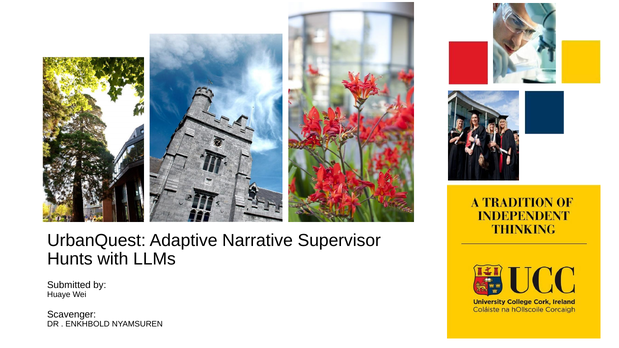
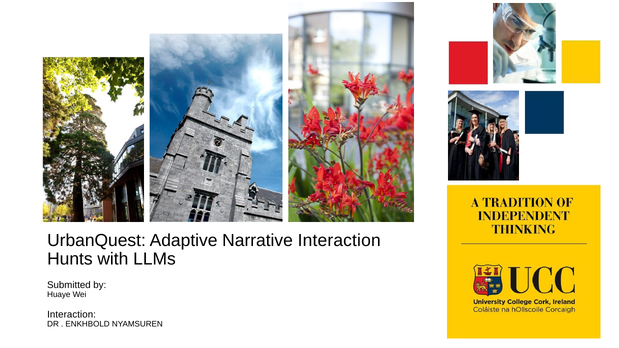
Narrative Supervisor: Supervisor -> Interaction (339, 240)
Scavenger: Scavenger -> Interaction (72, 315)
